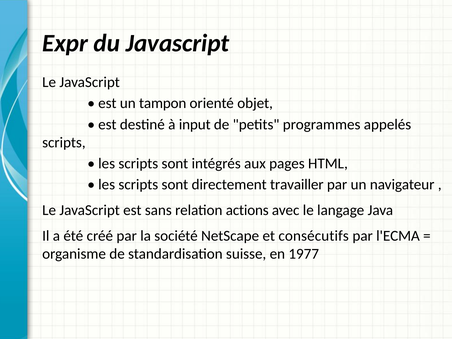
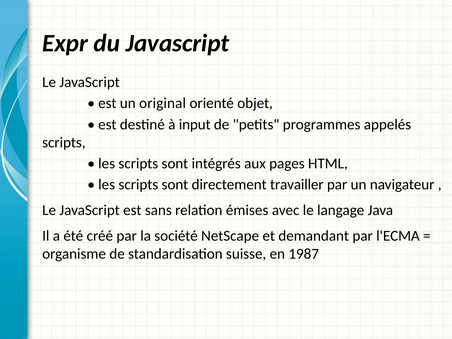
tampon: tampon -> original (163, 103)
actions: actions -> émises (247, 210)
consécutifs: consécutifs -> demandant (314, 236)
1977: 1977 -> 1987 (304, 254)
